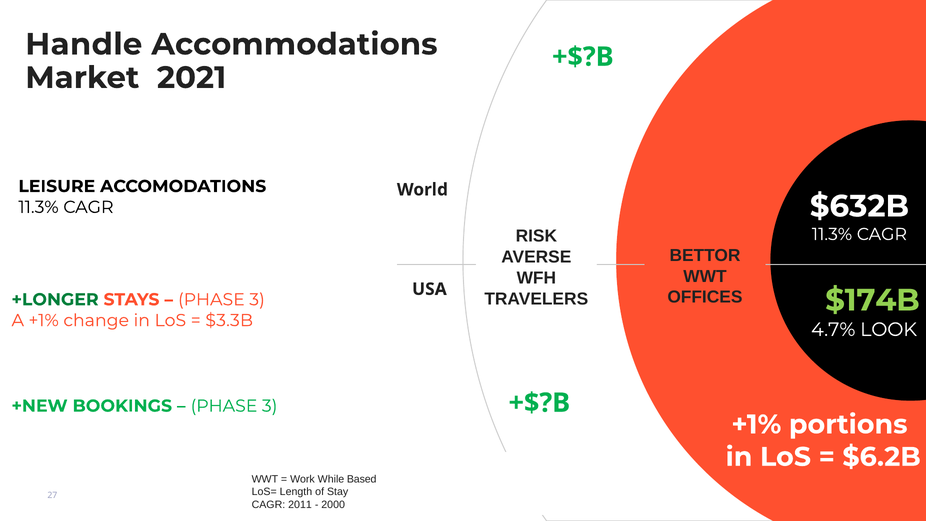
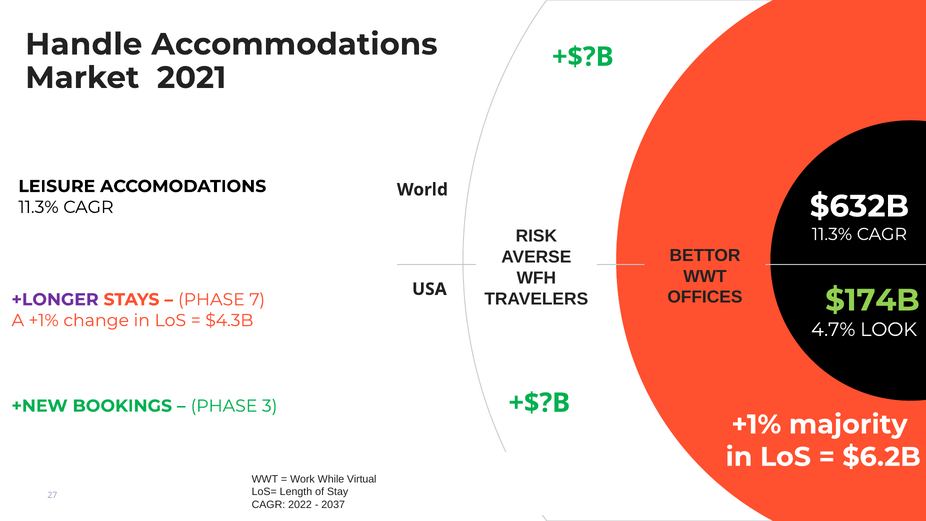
+LONGER colour: green -> purple (55, 299)
3: 3 -> 7 (257, 299)
$3.3B: $3.3B -> $4.3B (229, 320)
portions: portions -> majority (848, 424)
Based: Based -> Virtual (362, 479)
2011: 2011 -> 2022 (300, 505)
2000: 2000 -> 2037 (333, 505)
